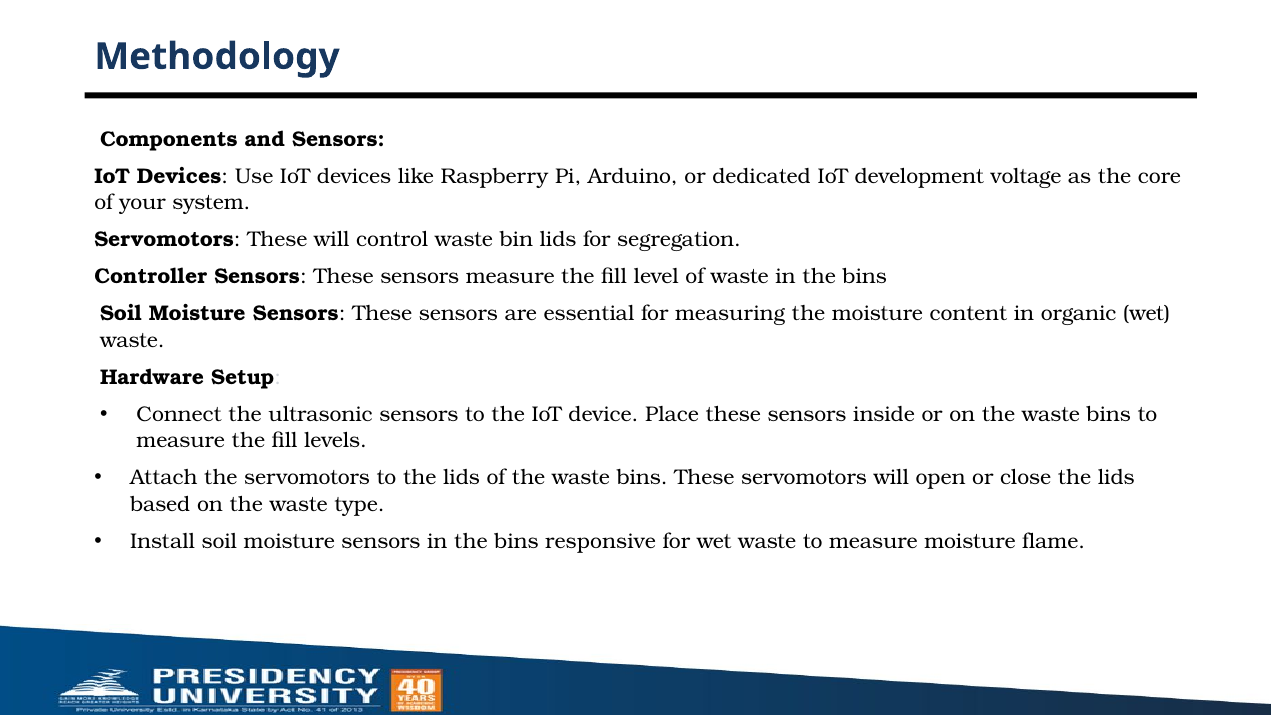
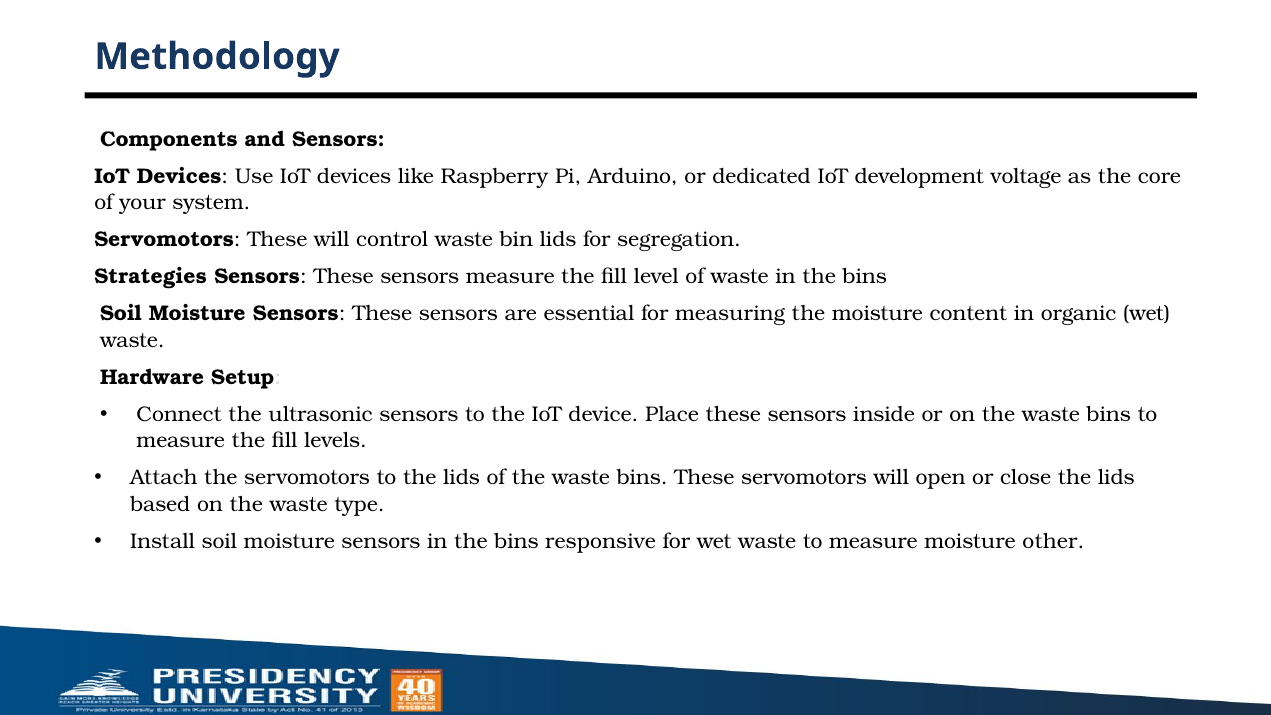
Controller: Controller -> Strategies (151, 277)
flame: flame -> other (1053, 541)
